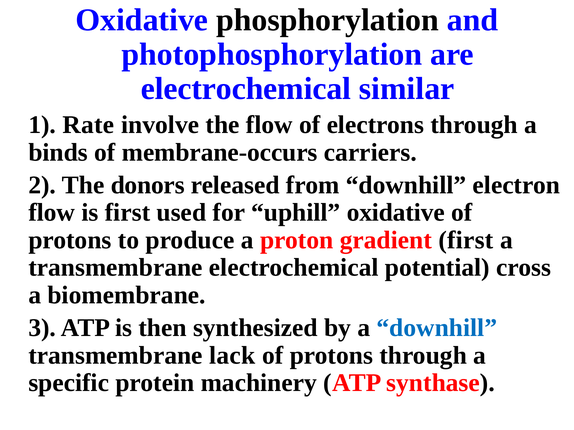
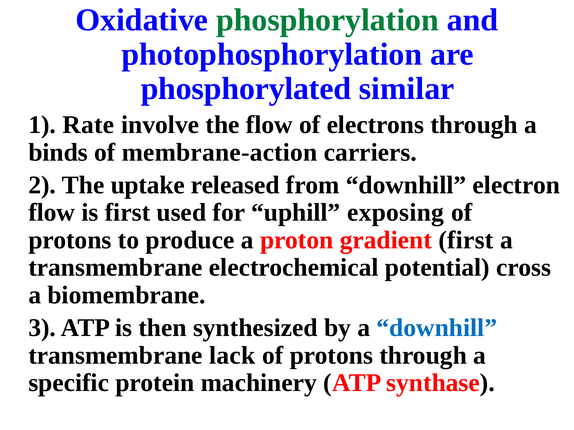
phosphorylation colour: black -> green (327, 20)
electrochemical: electrochemical -> phosphorylated (246, 89)
membrane-occurs: membrane-occurs -> membrane-action (220, 153)
donors: donors -> uptake (148, 185)
uphill oxidative: oxidative -> exposing (396, 213)
